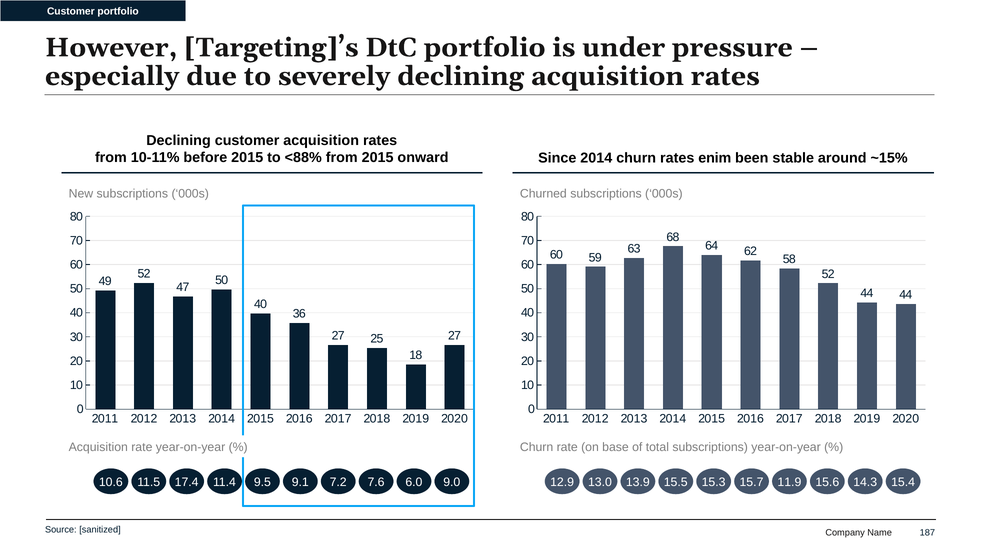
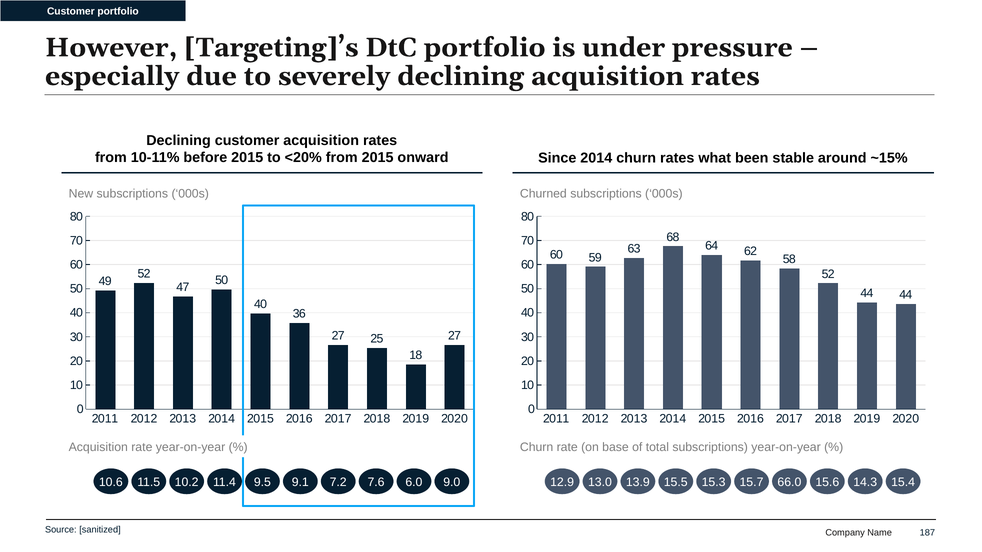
<88%: <88% -> <20% (303, 158)
enim: enim -> what (715, 158)
17.4: 17.4 -> 10.2 (187, 482)
11.9: 11.9 -> 66.0 (789, 482)
